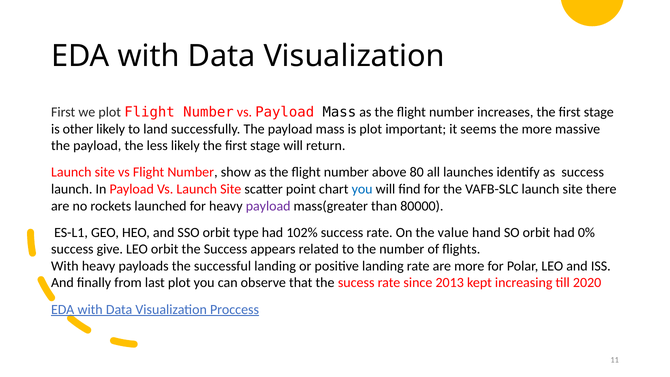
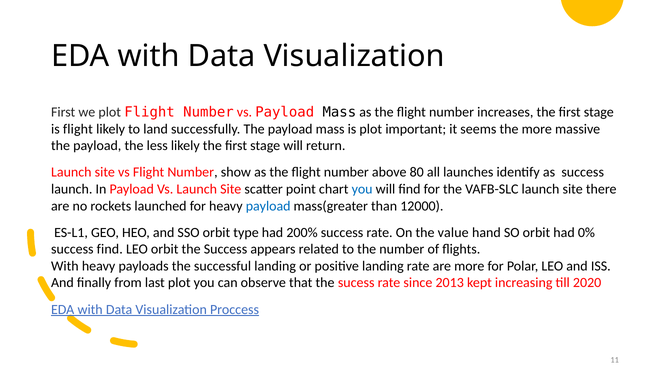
is other: other -> flight (78, 129)
payload colour: purple -> blue (268, 206)
80000: 80000 -> 12000 (422, 206)
102%: 102% -> 200% (302, 232)
success give: give -> find (110, 249)
